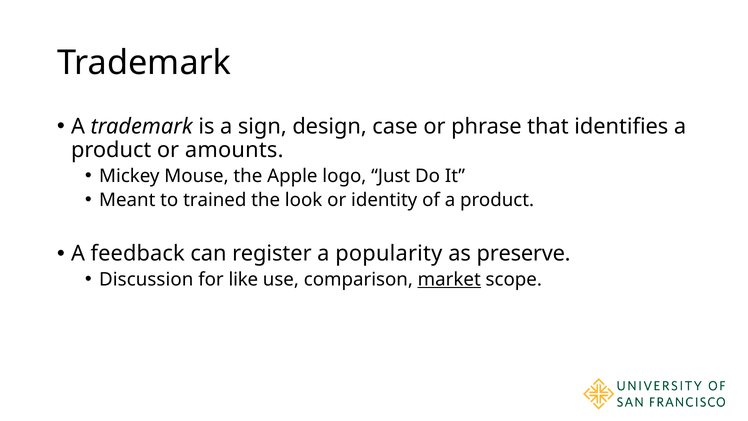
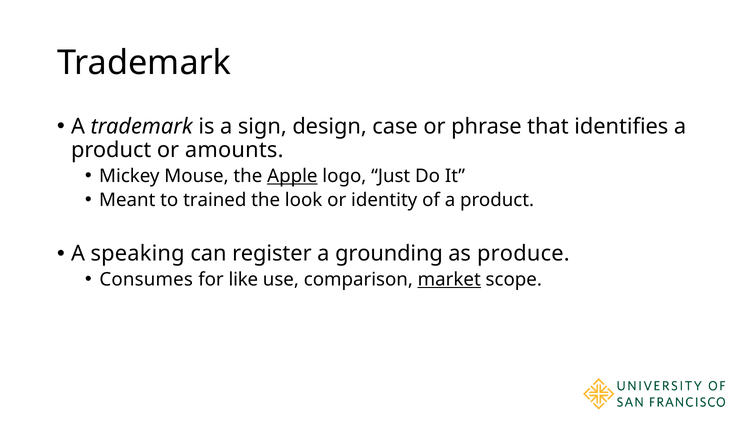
Apple underline: none -> present (292, 176)
feedback: feedback -> speaking (138, 254)
popularity: popularity -> grounding (389, 254)
preserve: preserve -> produce (523, 254)
Discussion: Discussion -> Consumes (146, 279)
